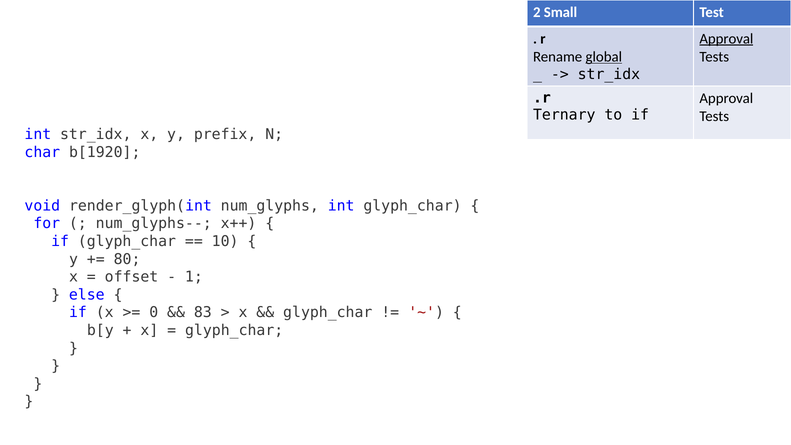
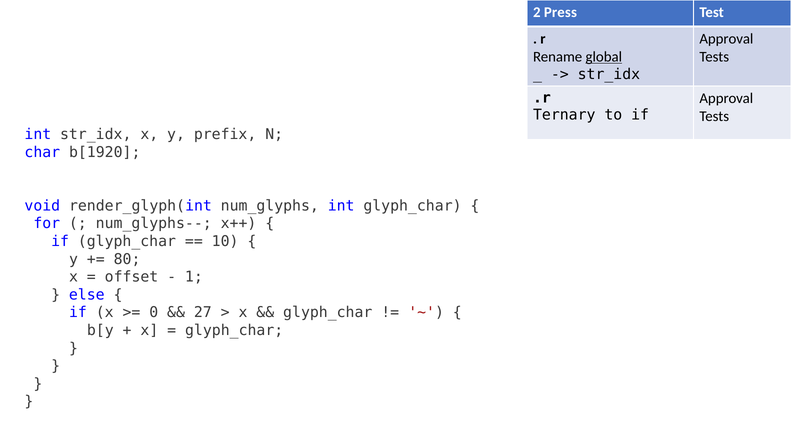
Small: Small -> Press (560, 12)
Approval underline: present -> none (726, 39)
83: 83 -> 27 (203, 312)
